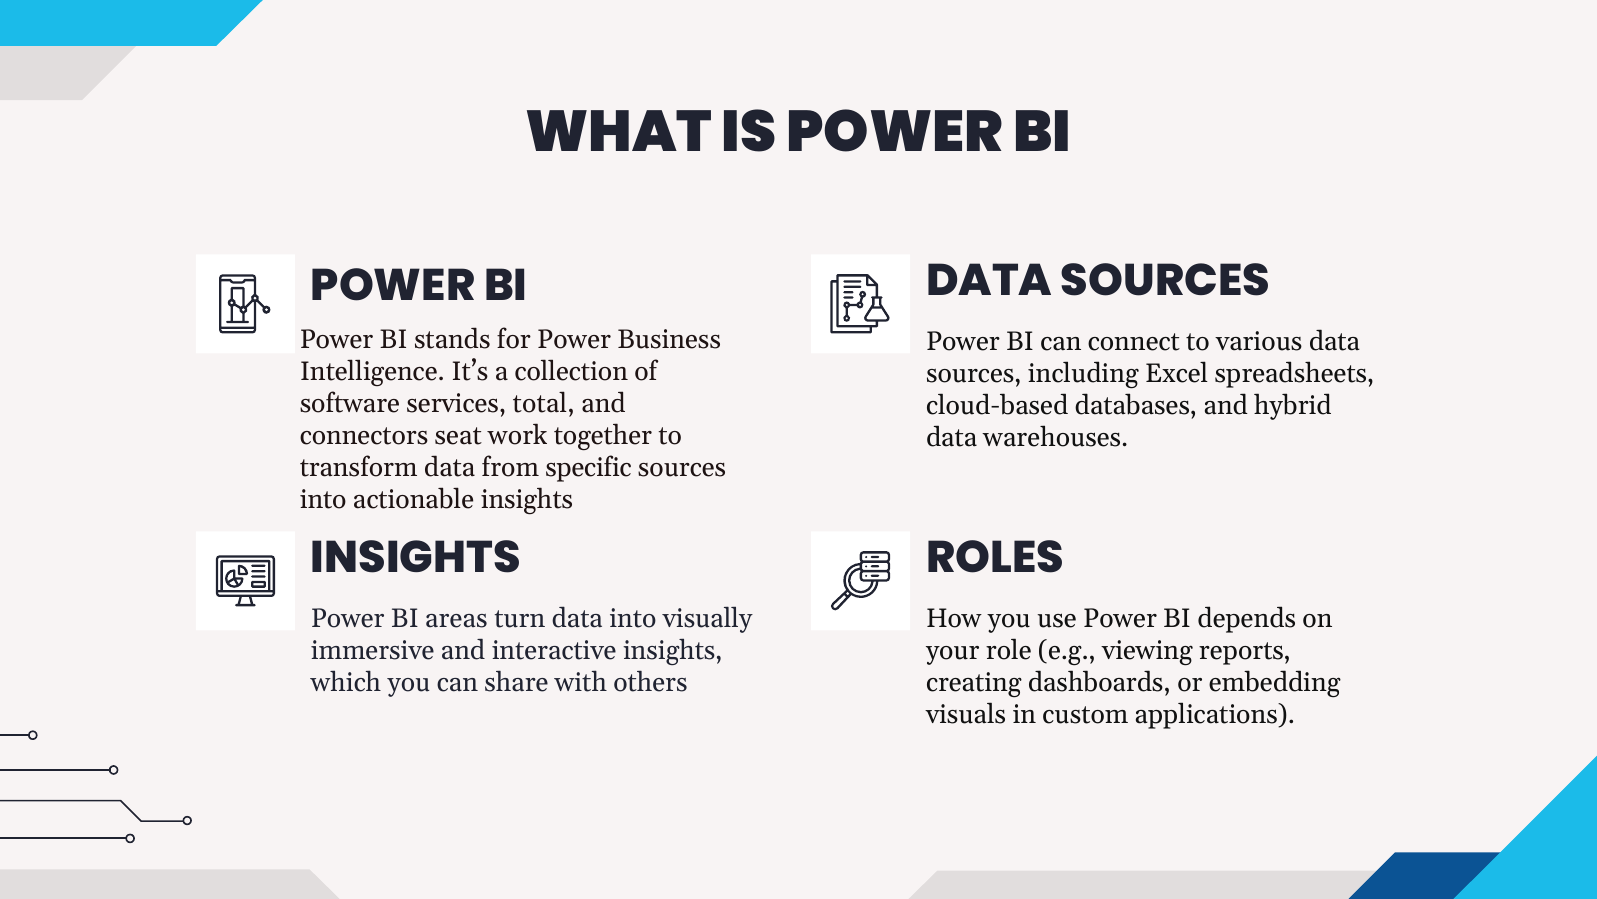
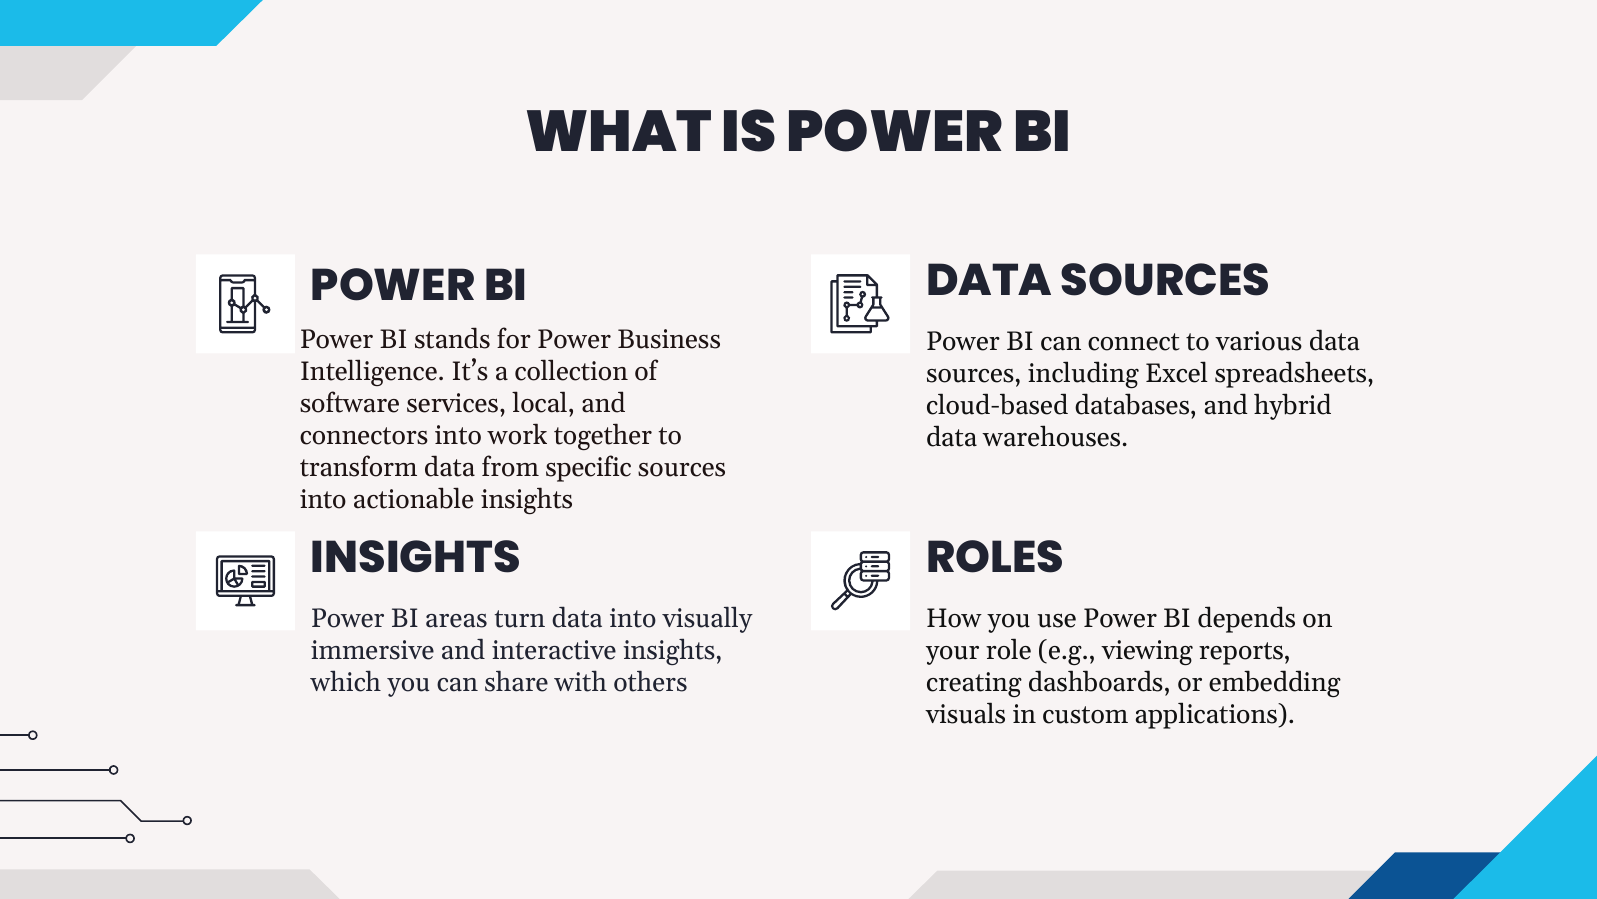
total: total -> local (544, 404)
connectors seat: seat -> into (458, 436)
